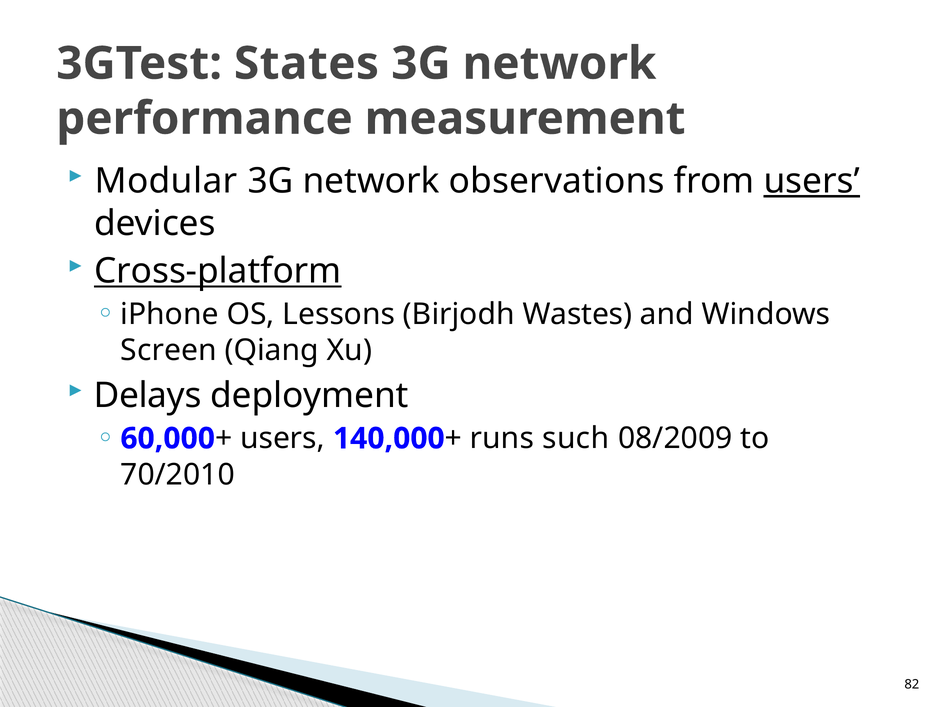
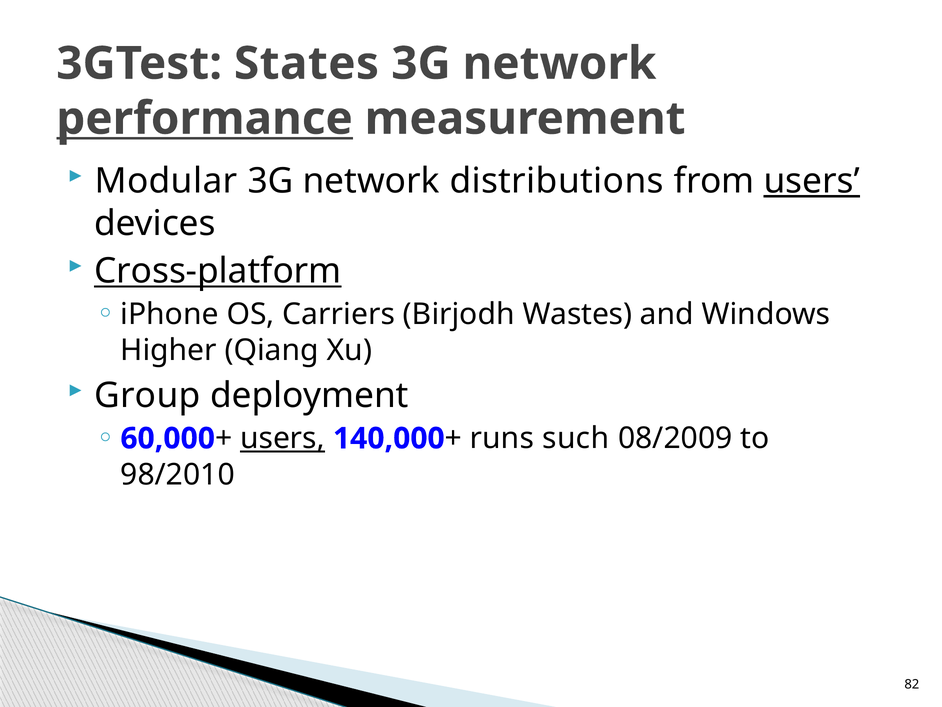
performance underline: none -> present (205, 119)
observations: observations -> distributions (557, 181)
Lessons: Lessons -> Carriers (339, 314)
Screen: Screen -> Higher (169, 350)
Delays: Delays -> Group (147, 395)
users underline: none -> present (282, 438)
70/2010: 70/2010 -> 98/2010 (178, 474)
